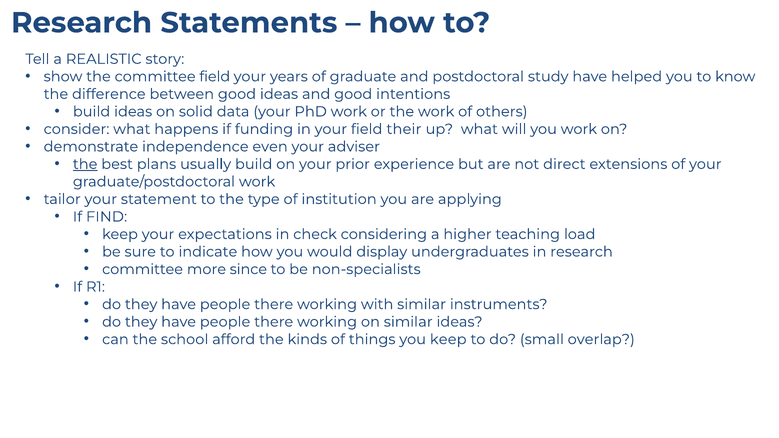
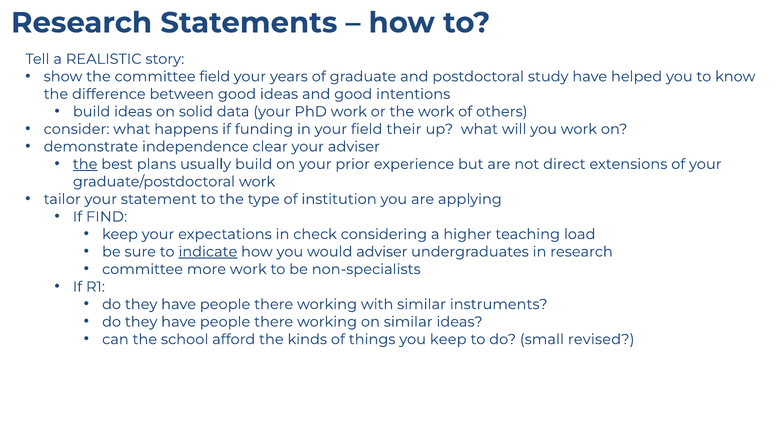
even: even -> clear (270, 147)
indicate underline: none -> present (208, 252)
would display: display -> adviser (382, 252)
more since: since -> work (248, 269)
overlap: overlap -> revised (601, 339)
